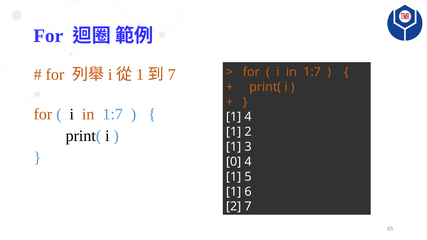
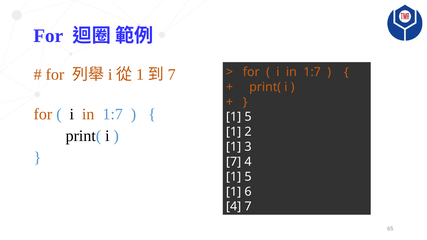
4: 4 -> 5 (248, 117)
0: 0 -> 7 (234, 162)
2: 2 -> 4 (234, 207)
